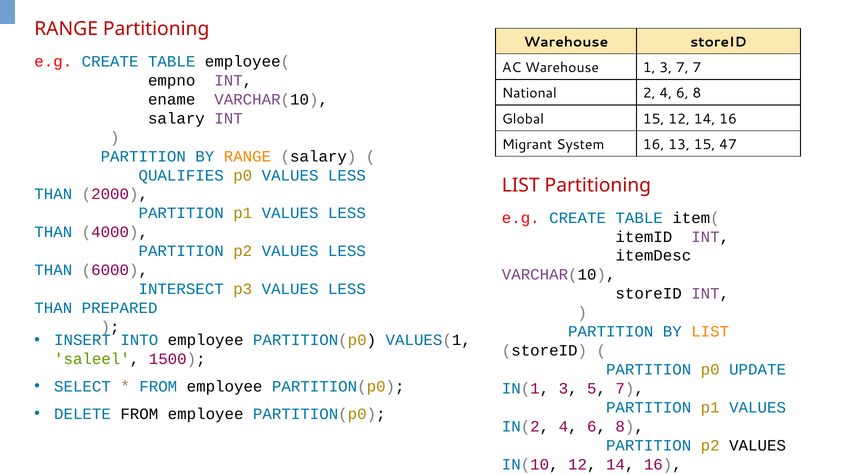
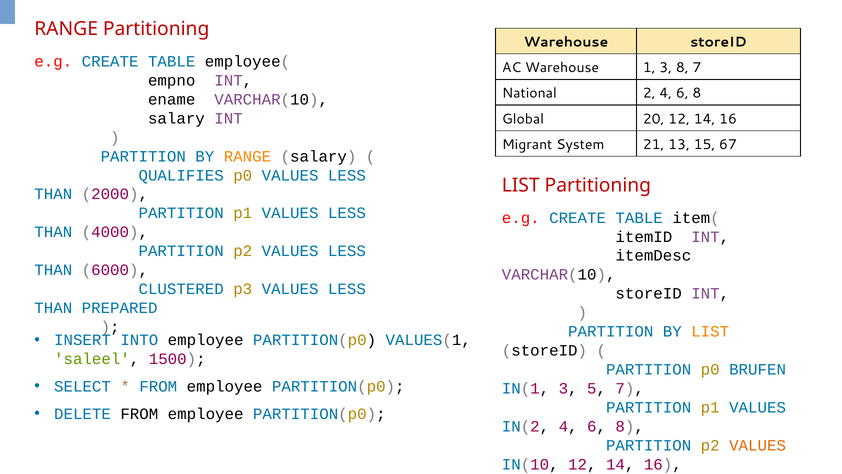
3 7: 7 -> 8 (682, 68)
Global 15: 15 -> 20 (654, 119)
System 16: 16 -> 21 (654, 144)
47: 47 -> 67 (728, 144)
INTERSECT: INTERSECT -> CLUSTERED (181, 289)
UPDATE: UPDATE -> BRUFEN (758, 369)
VALUES colour: black -> orange (758, 445)
